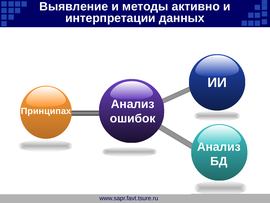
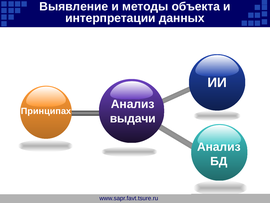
активно: активно -> объекта (196, 7)
ошибок: ошибок -> выдачи (133, 118)
